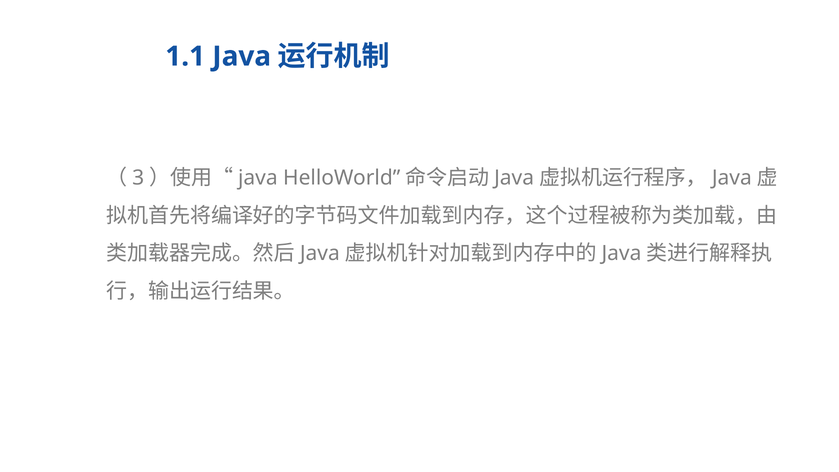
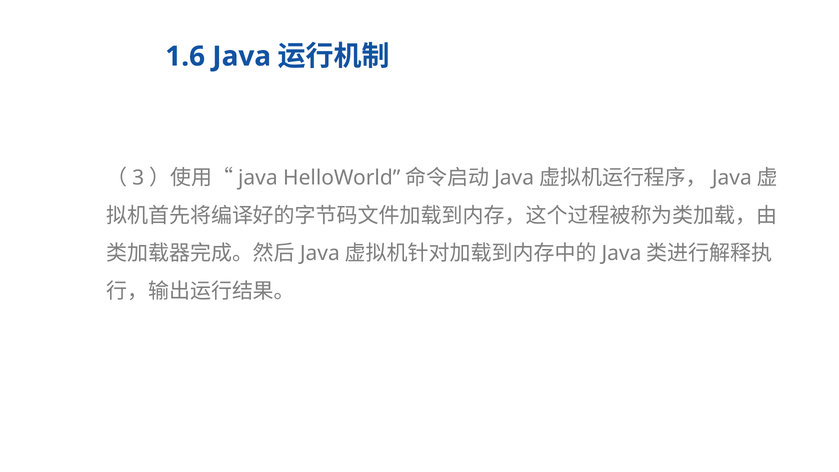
1.1: 1.1 -> 1.6 (185, 56)
